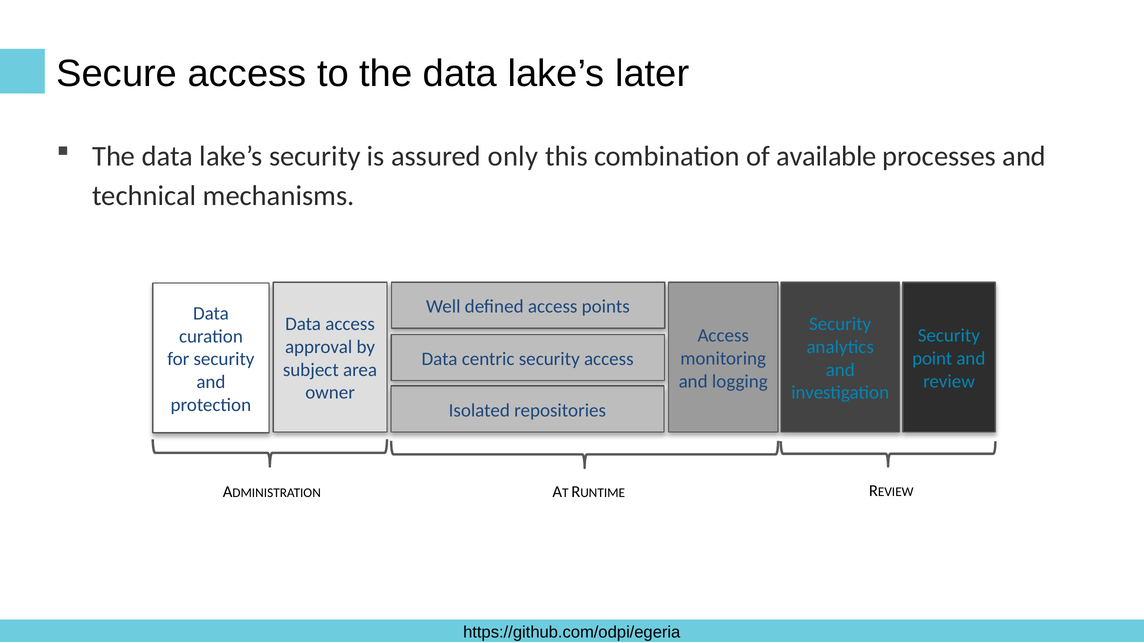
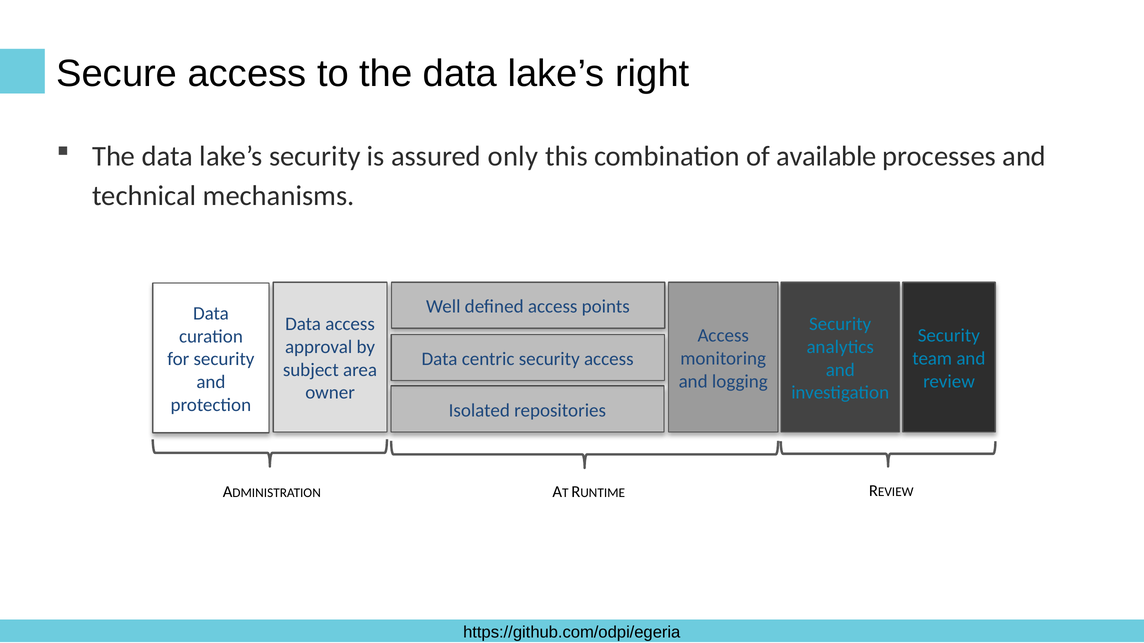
later: later -> right (652, 74)
point: point -> team (932, 359)
